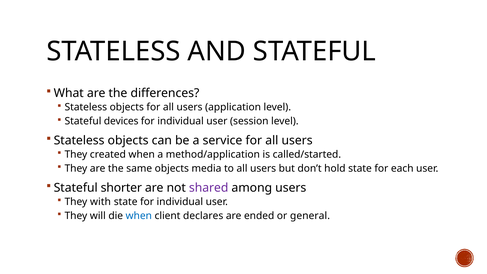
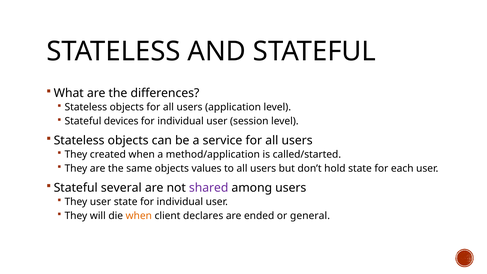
media: media -> values (207, 168)
shorter: shorter -> several (121, 188)
They with: with -> user (101, 202)
when colour: blue -> orange (139, 216)
